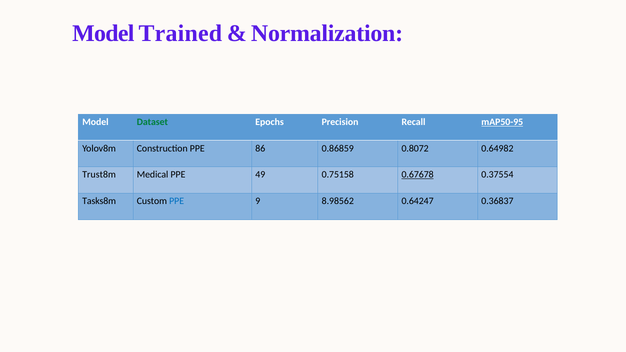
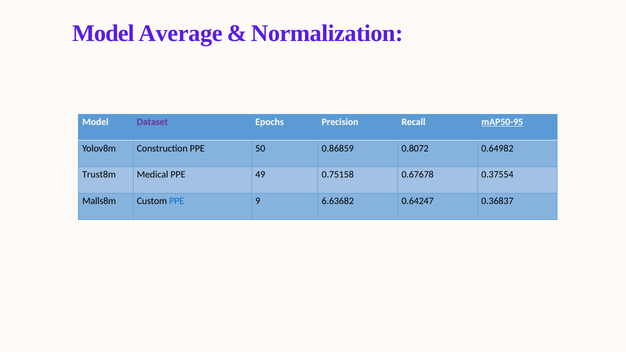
Trained: Trained -> Average (181, 34)
Dataset colour: green -> purple (152, 122)
86: 86 -> 50 (260, 148)
0.67678 underline: present -> none (418, 175)
Tasks8m: Tasks8m -> Malls8m (99, 201)
8.98562: 8.98562 -> 6.63682 (338, 201)
